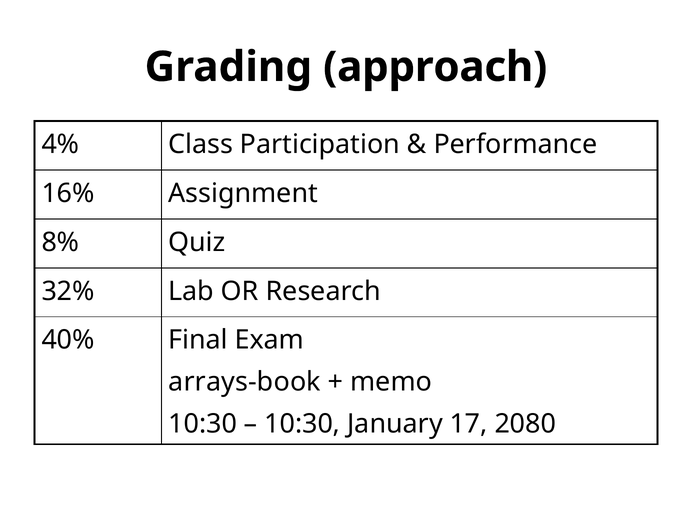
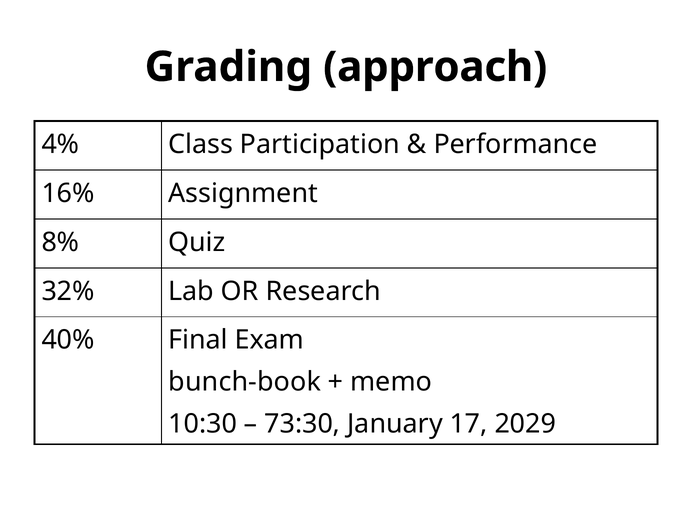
arrays-book: arrays-book -> bunch-book (245, 382)
10:30: 10:30 -> 73:30 (302, 424)
2080: 2080 -> 2029 (525, 424)
